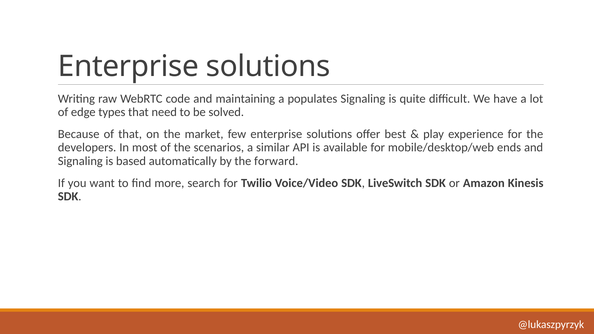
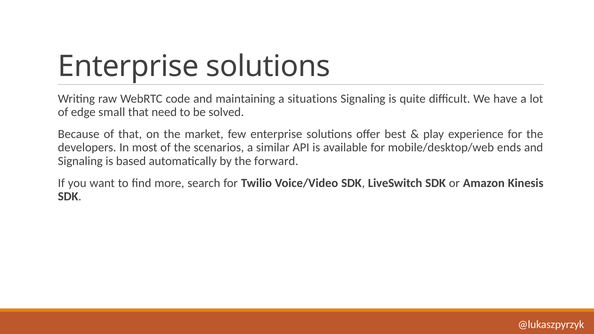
populates: populates -> situations (312, 99)
types: types -> small (112, 112)
